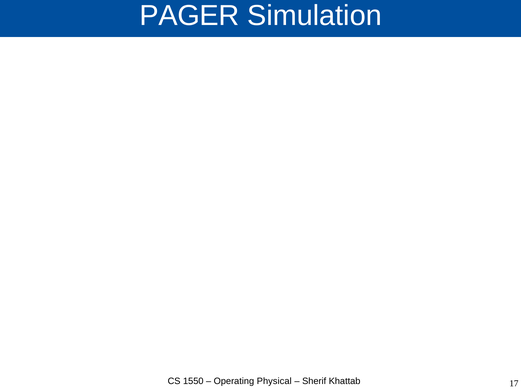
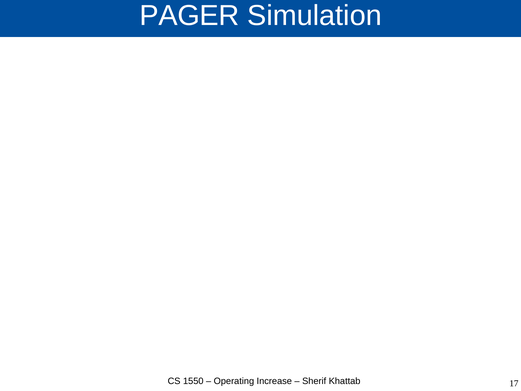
Physical: Physical -> Increase (274, 381)
